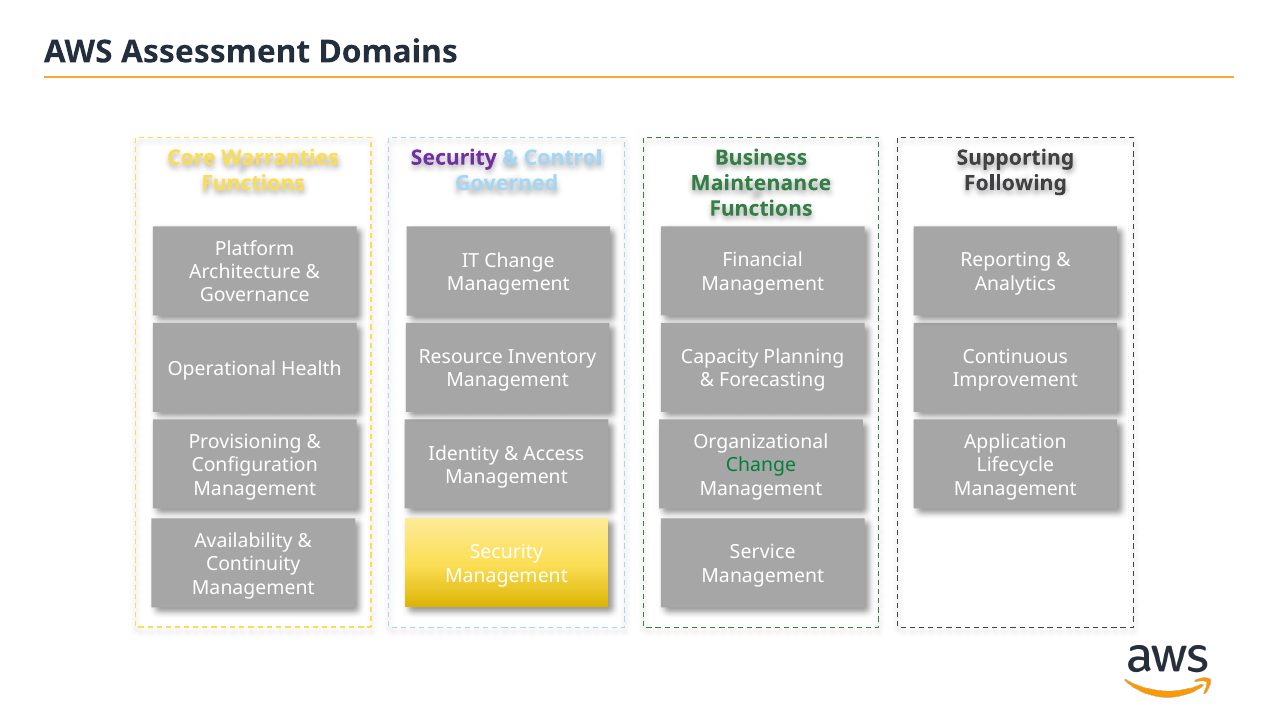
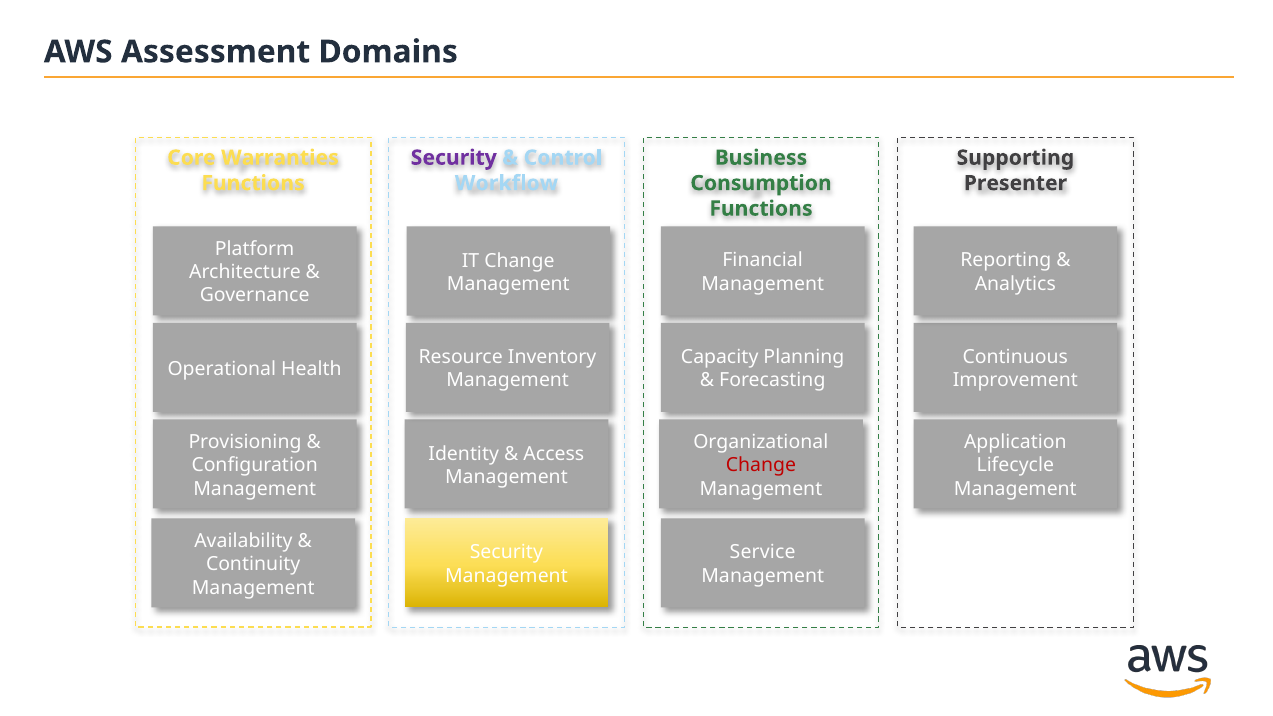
Governed: Governed -> Workflow (506, 183)
Maintenance: Maintenance -> Consumption (761, 183)
Following: Following -> Presenter (1015, 183)
Change colour: green -> red (761, 465)
